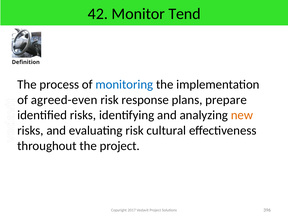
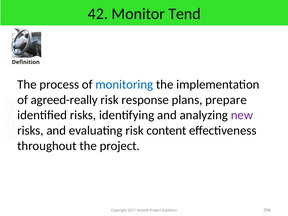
agreed-even: agreed-even -> agreed-really (64, 100)
new colour: orange -> purple (242, 115)
cultural: cultural -> content (166, 131)
